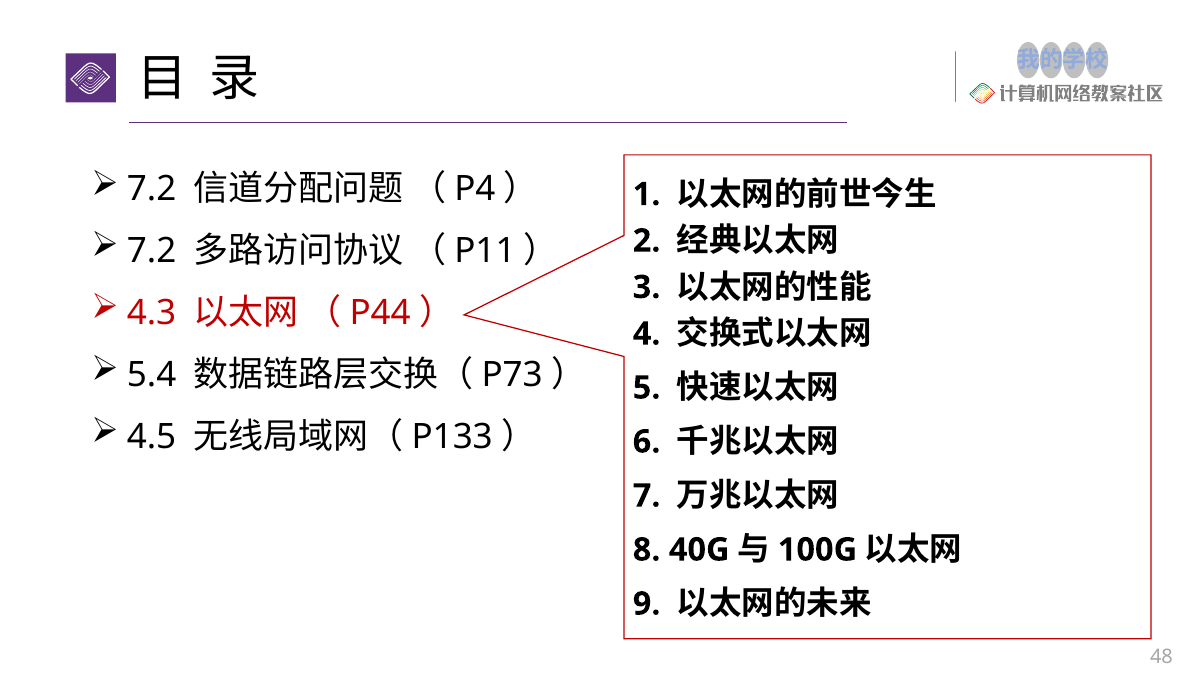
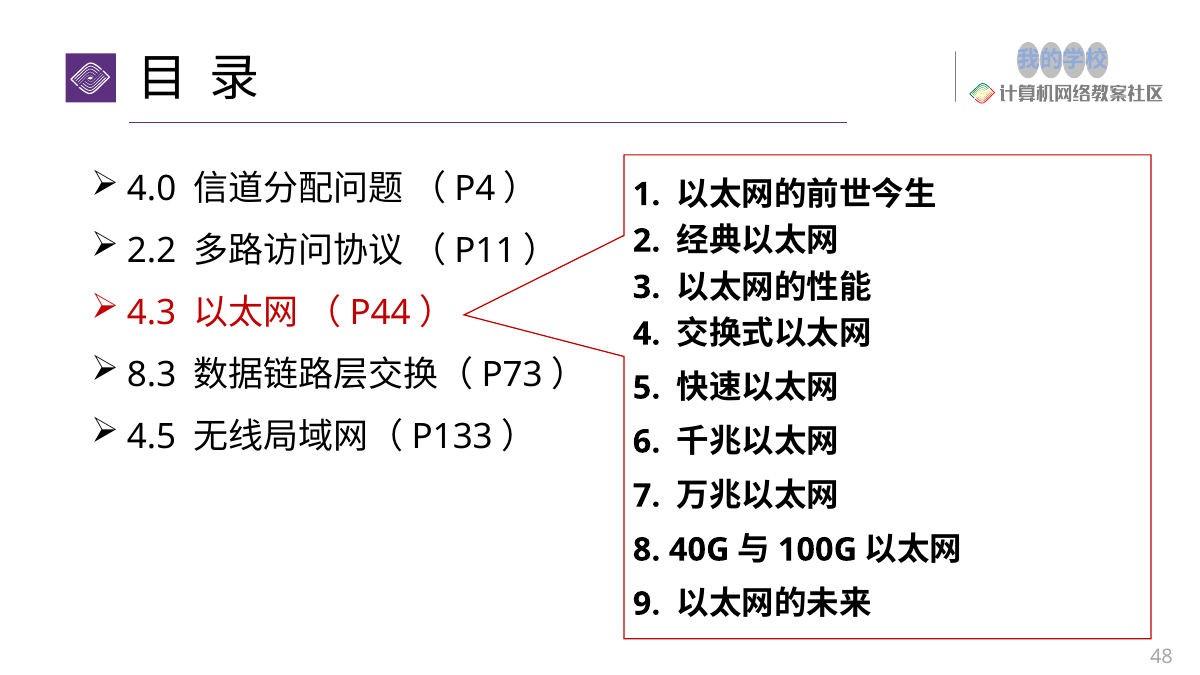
7.2: 7.2 -> 4.0 (152, 189)
7.2: 7.2 -> 2.2 (152, 251)
5.4: 5.4 -> 8.3 (152, 375)
